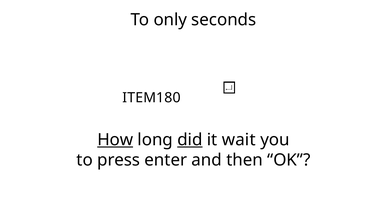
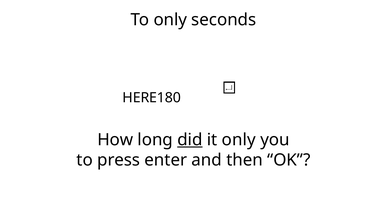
ITEM180: ITEM180 -> HERE180 (152, 98)
How underline: present -> none (115, 140)
it wait: wait -> only (239, 140)
